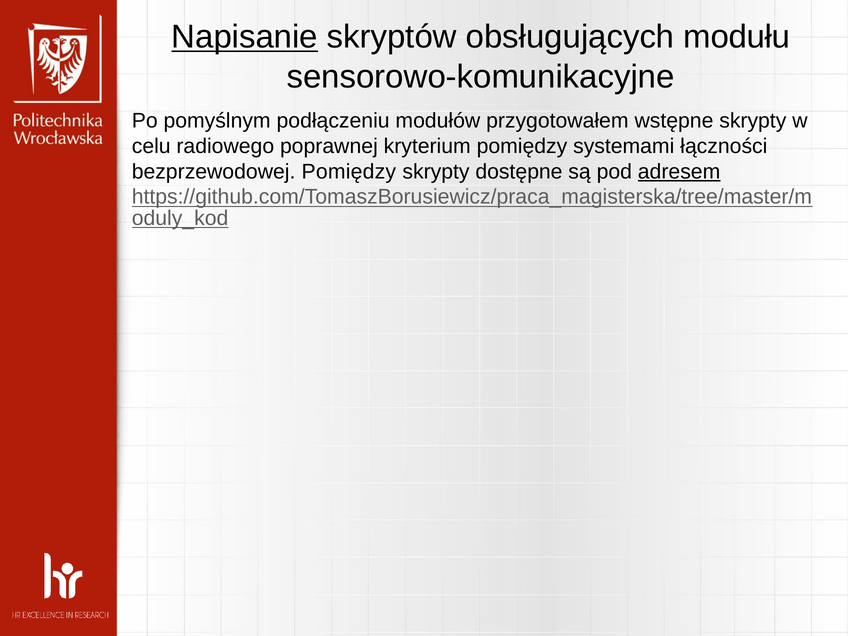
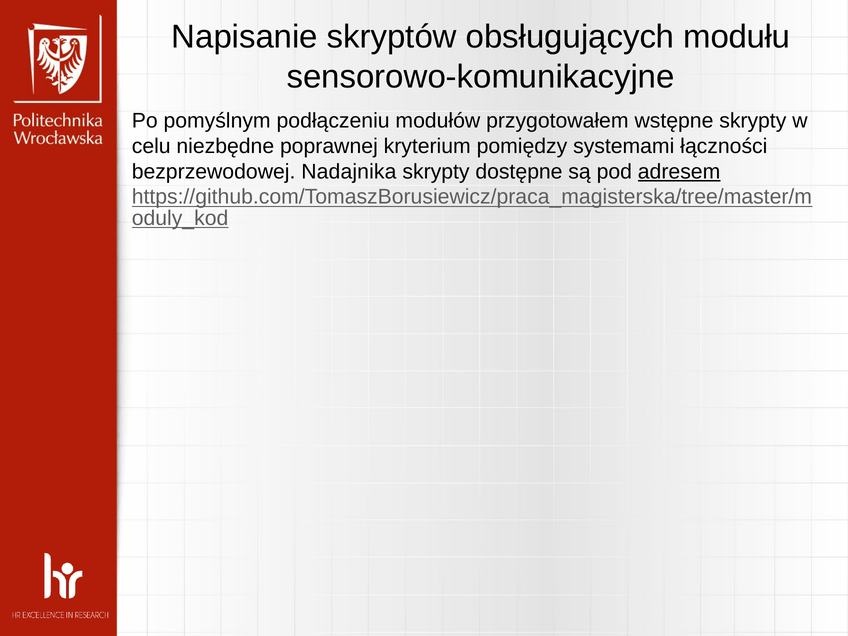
Napisanie underline: present -> none (245, 37)
radiowego: radiowego -> niezbędne (225, 146)
bezprzewodowej Pomiędzy: Pomiędzy -> Nadajnika (349, 172)
